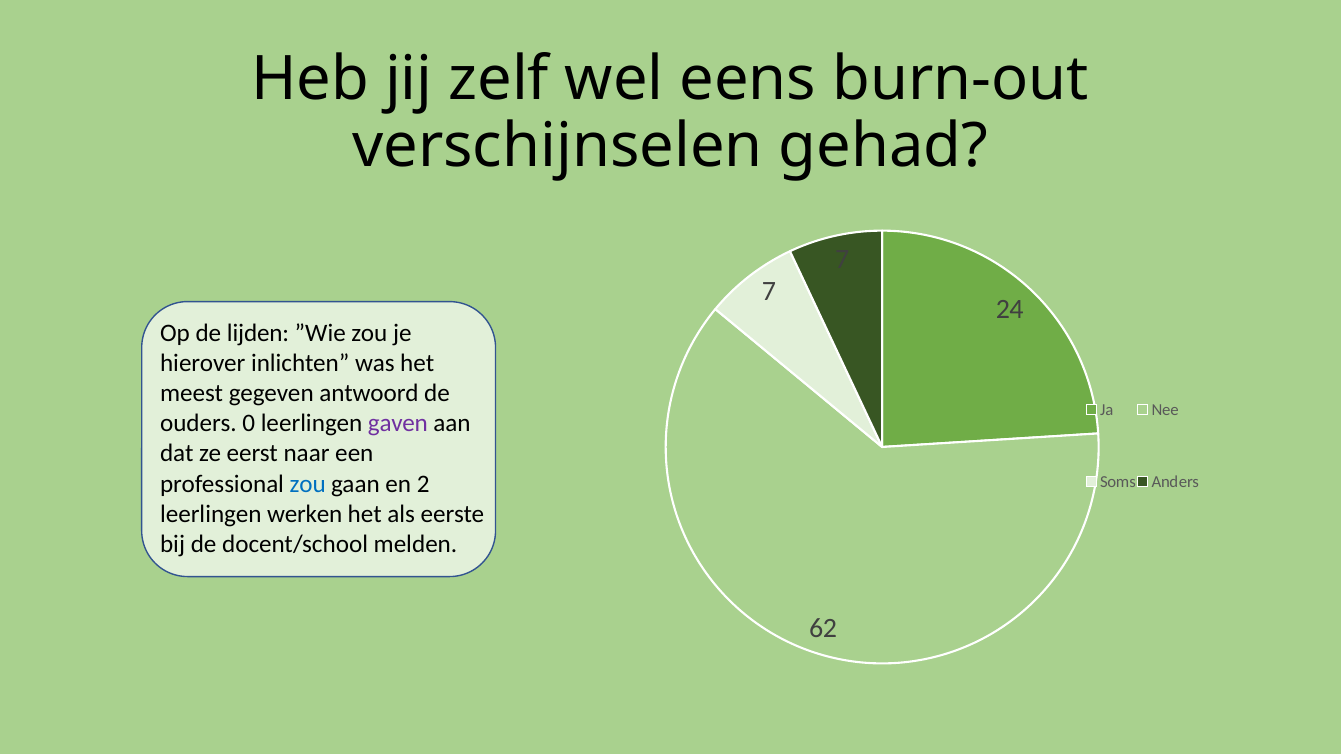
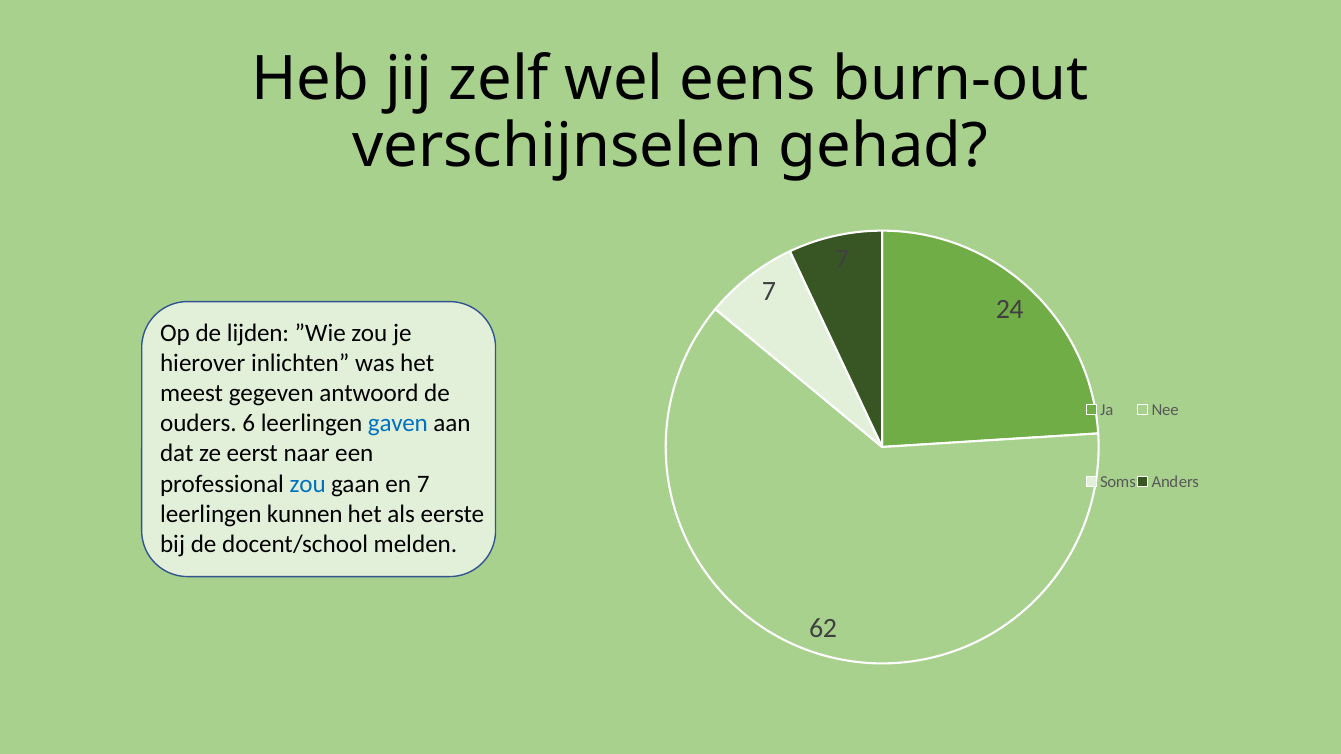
0: 0 -> 6 (249, 424)
gaven colour: purple -> blue (398, 424)
en 2: 2 -> 7 (423, 484)
werken: werken -> kunnen (305, 514)
